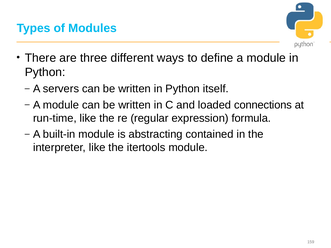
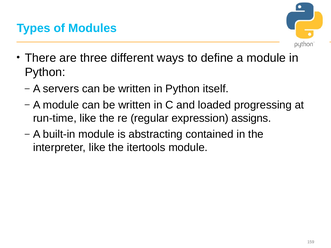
connections: connections -> progressing (263, 105)
formula: formula -> assigns (251, 118)
